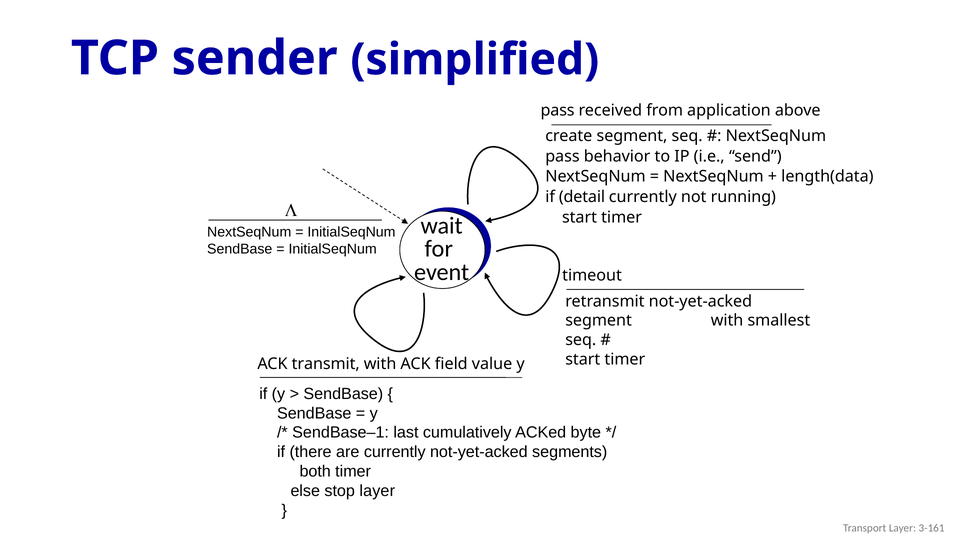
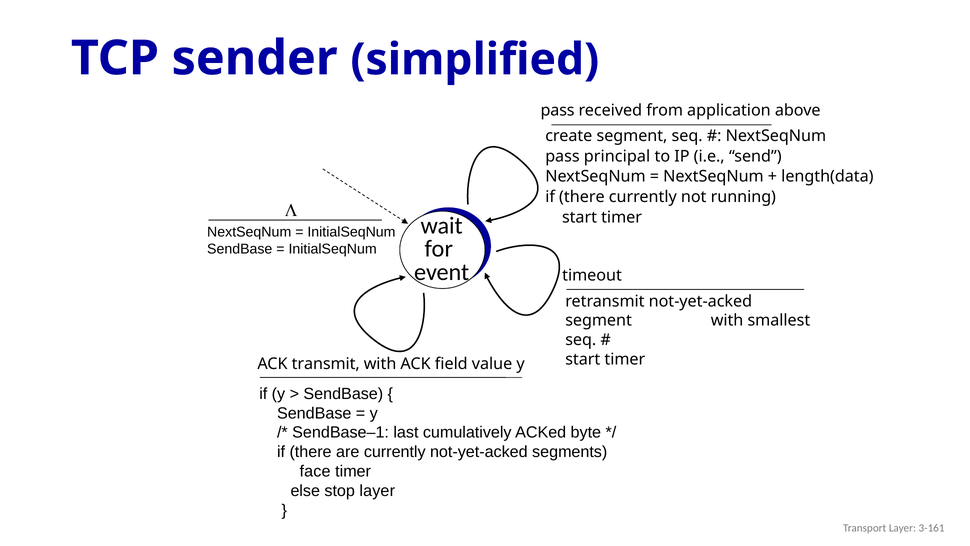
behavior: behavior -> principal (617, 156)
detail: detail -> there (582, 197)
both: both -> face (315, 471)
